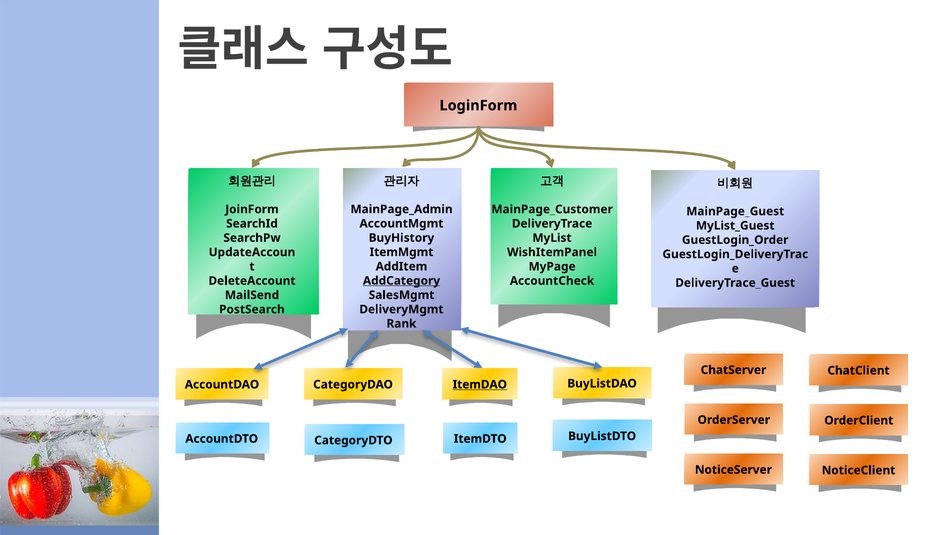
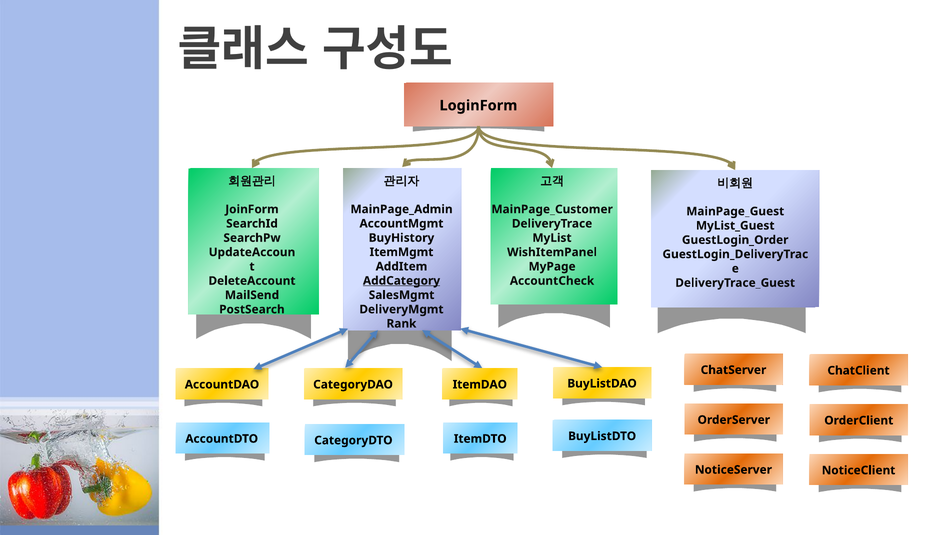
ItemDAO underline: present -> none (480, 384)
